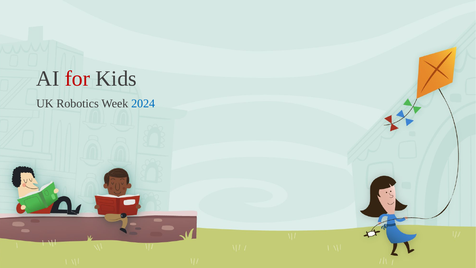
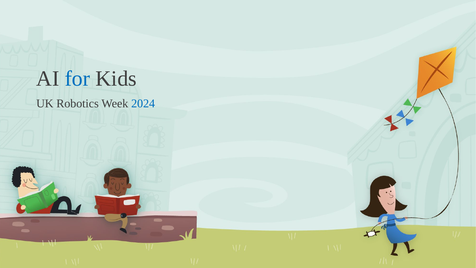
for colour: red -> blue (77, 79)
